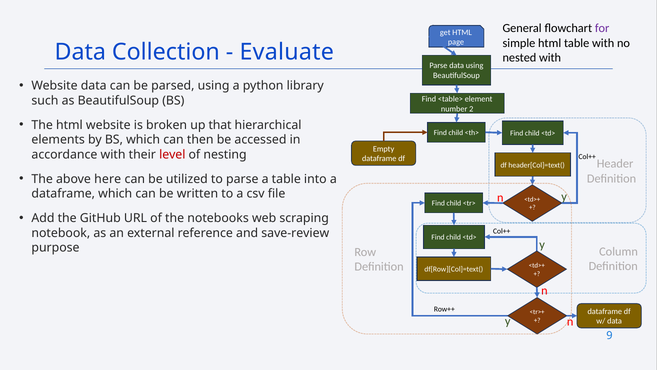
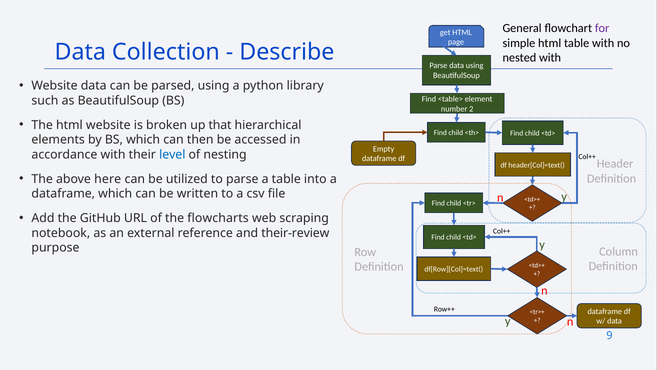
Evaluate: Evaluate -> Describe (287, 52)
level colour: red -> blue (172, 154)
notebooks: notebooks -> flowcharts (218, 218)
save-review: save-review -> their-review (295, 233)
